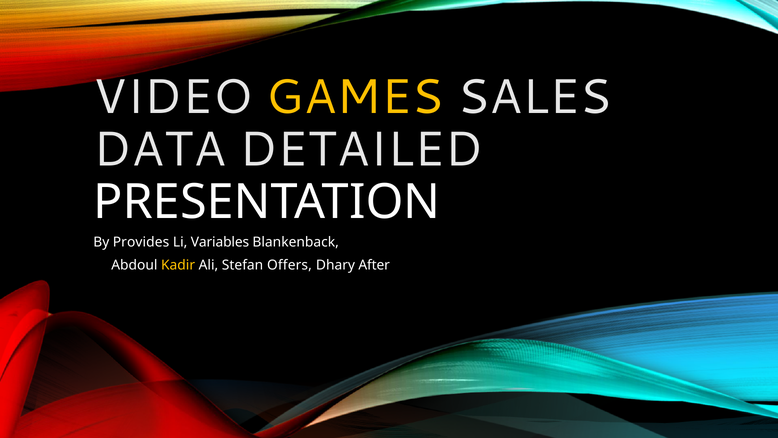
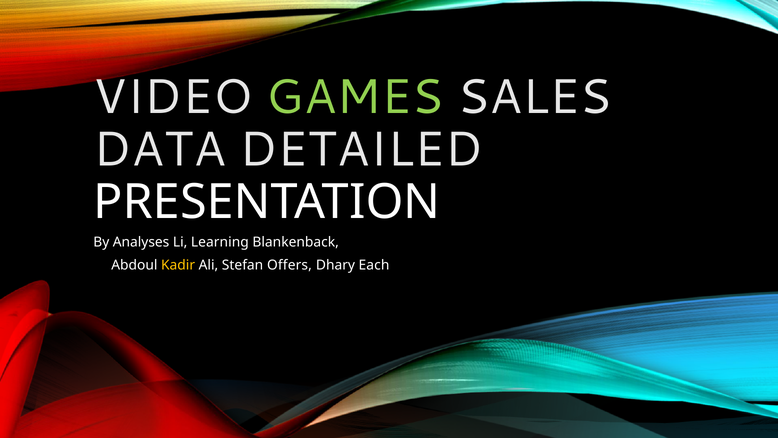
GAMES colour: yellow -> light green (355, 97)
Provides: Provides -> Analyses (141, 242)
Variables: Variables -> Learning (220, 242)
After: After -> Each (374, 265)
